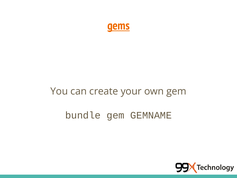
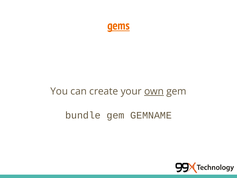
own underline: none -> present (154, 91)
